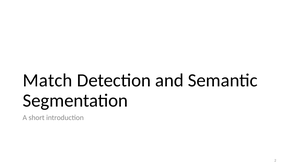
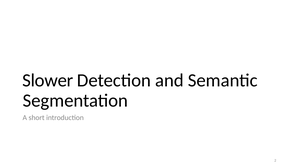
Match: Match -> Slower (48, 80)
